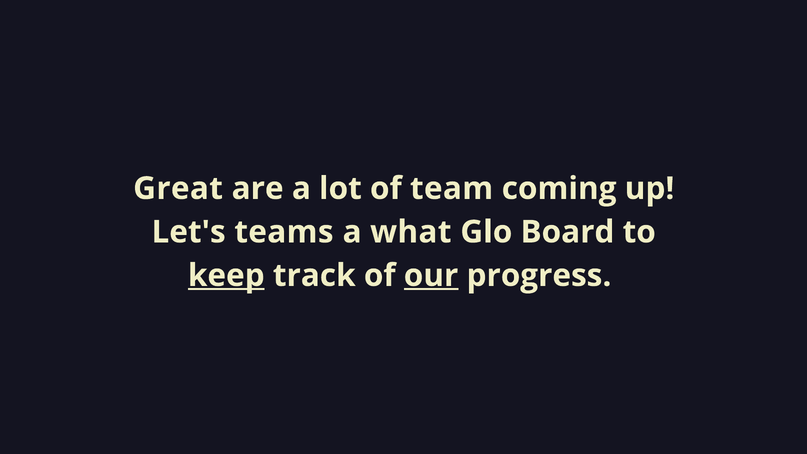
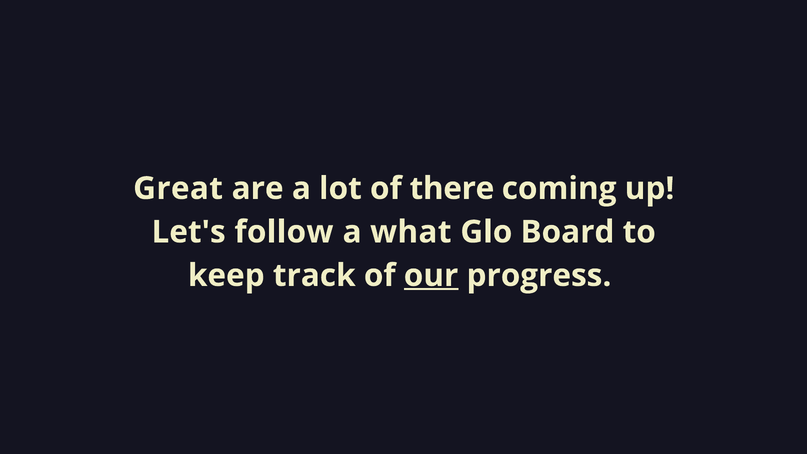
team: team -> there (452, 188)
teams: teams -> follow (284, 232)
keep underline: present -> none (226, 275)
